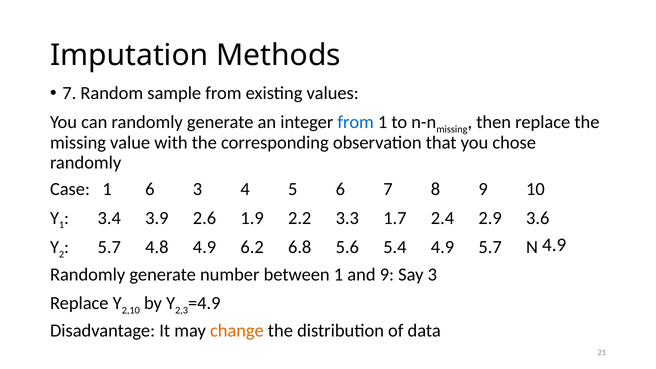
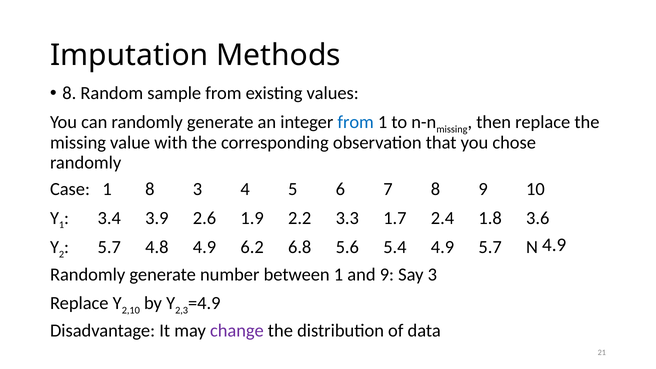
7: 7 -> 8 (69, 93)
1 6: 6 -> 8 (150, 189)
2.9: 2.9 -> 1.8 (490, 218)
change colour: orange -> purple (237, 331)
